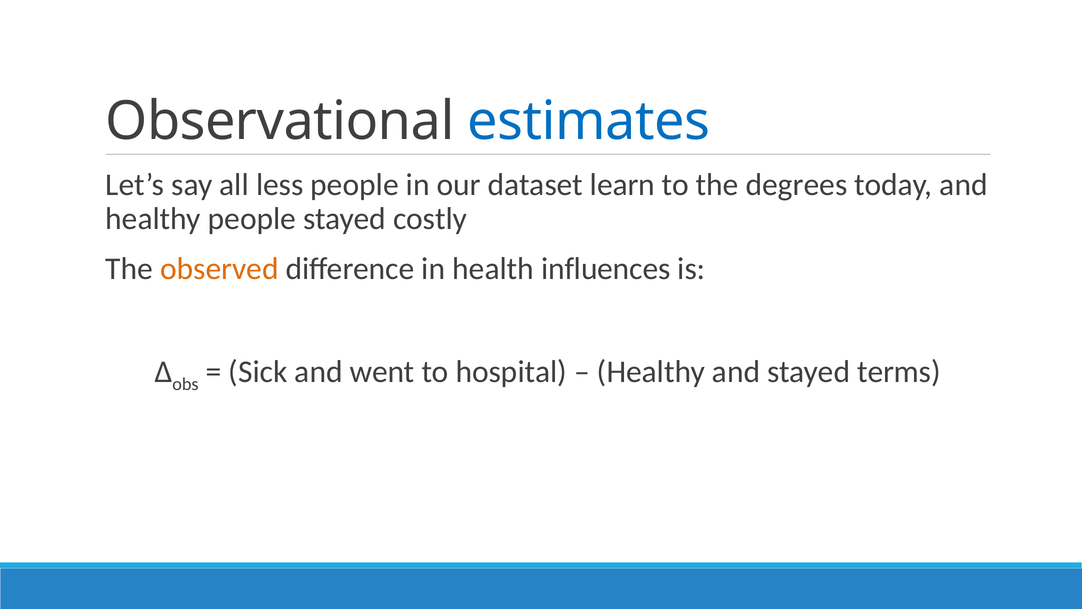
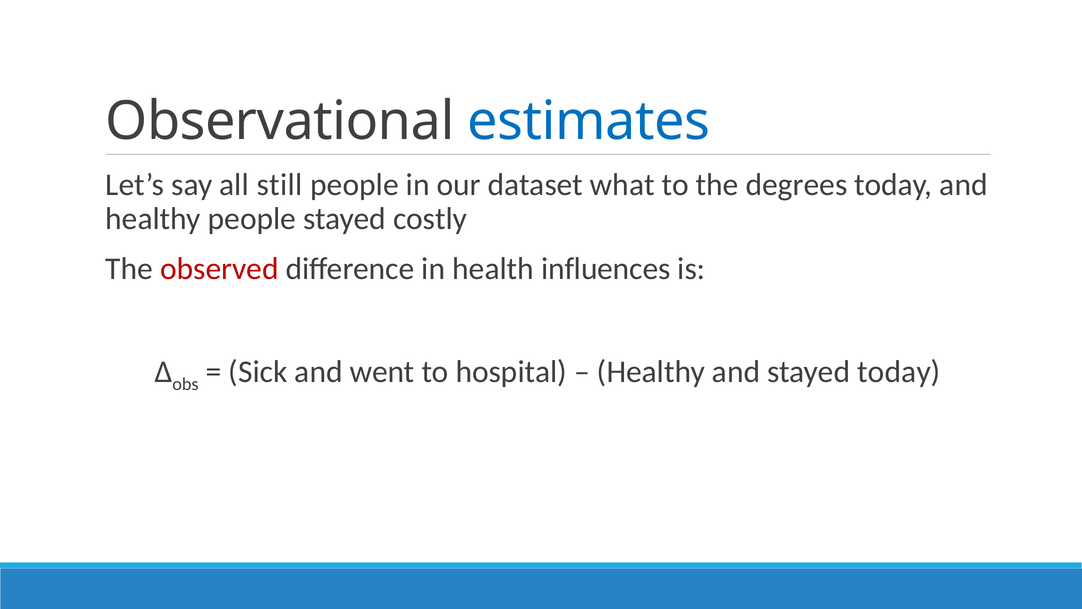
less: less -> still (280, 185)
learn: learn -> what (622, 185)
observed colour: orange -> red (219, 268)
stayed terms: terms -> today (899, 372)
